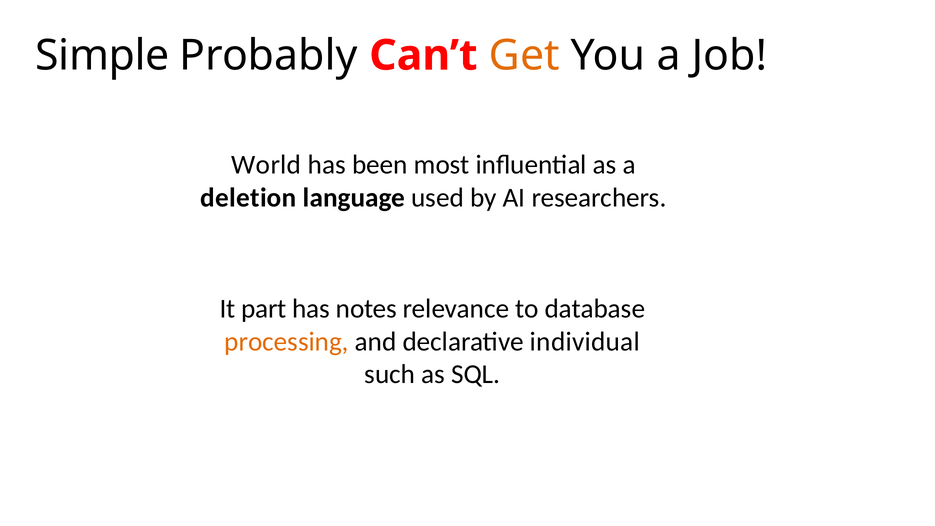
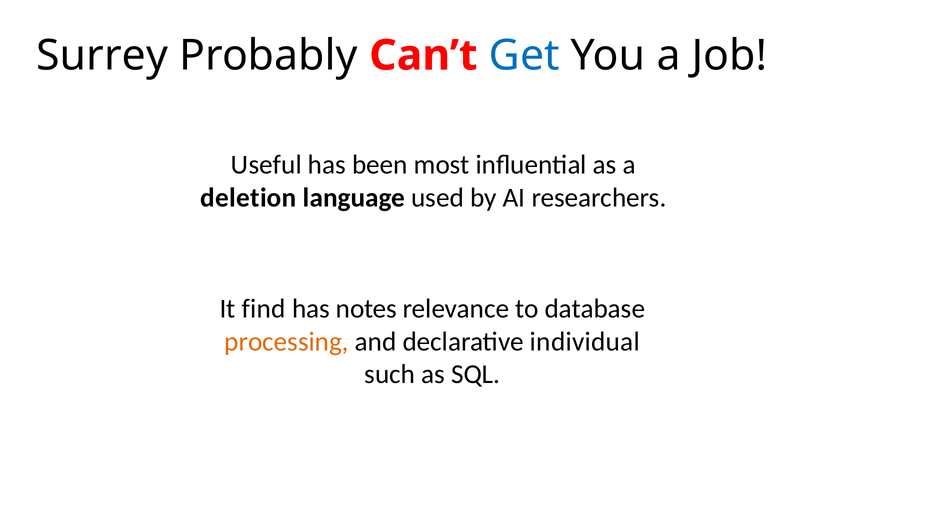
Simple: Simple -> Surrey (102, 55)
Get colour: orange -> blue (524, 55)
World: World -> Useful (266, 165)
part: part -> find (264, 309)
